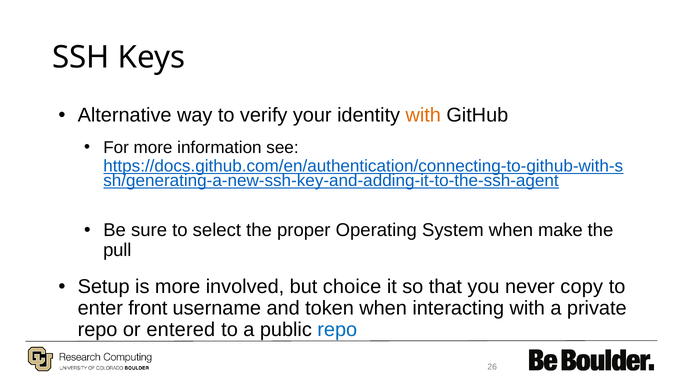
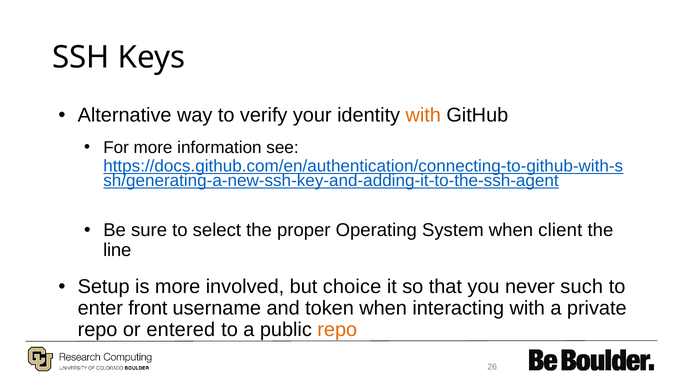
make: make -> client (560, 230)
pull: pull -> line (117, 250)
copy: copy -> such (582, 287)
repo colour: blue -> orange (337, 330)
